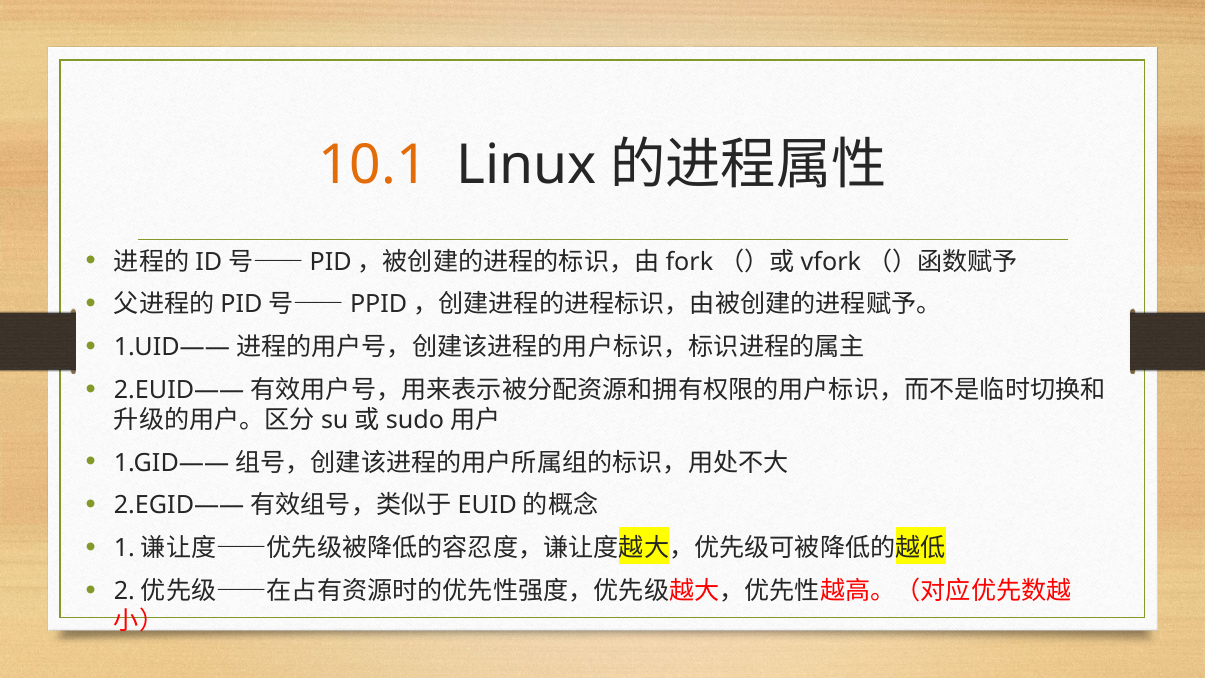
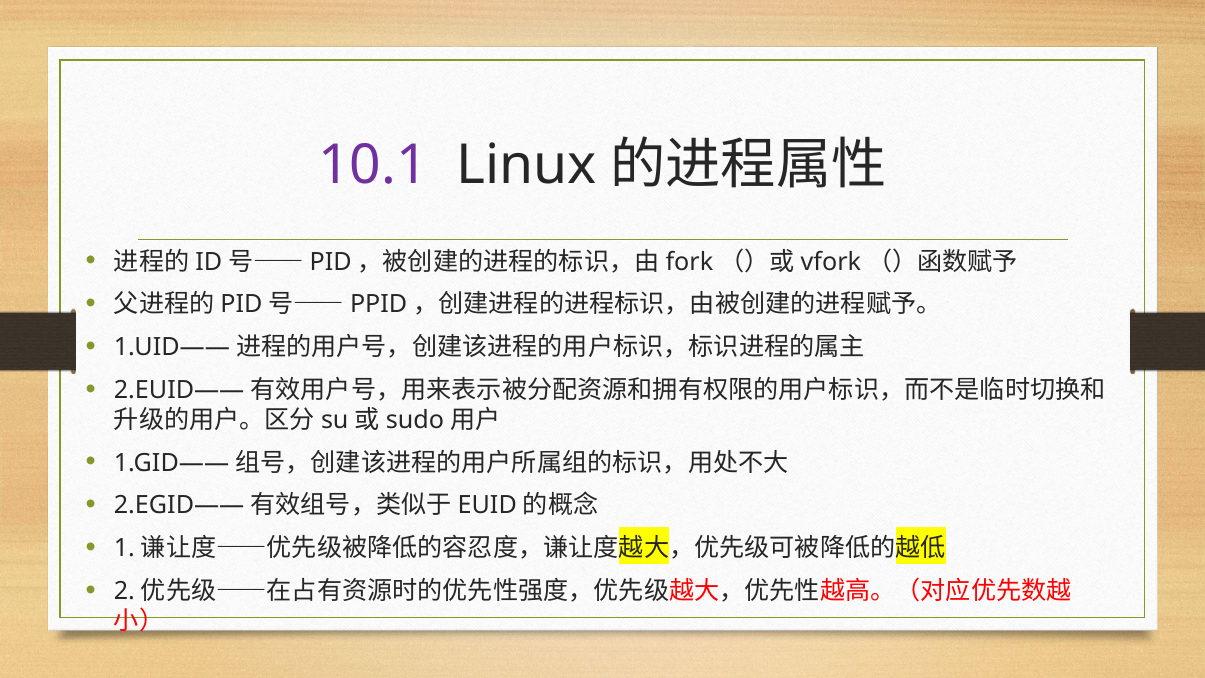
10.1 colour: orange -> purple (373, 165)
